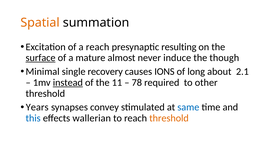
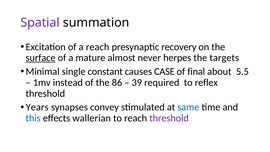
Spatial colour: orange -> purple (40, 23)
resulting: resulting -> recovery (179, 47)
induce: induce -> herpes (177, 58)
though: though -> targets (224, 58)
recovery: recovery -> constant (105, 72)
IONS: IONS -> CASE (164, 72)
long: long -> final (196, 72)
2.1: 2.1 -> 5.5 (242, 72)
instead underline: present -> none (68, 82)
11: 11 -> 86 (117, 82)
78: 78 -> 39 (137, 82)
other: other -> reflex (206, 82)
threshold colour: orange -> purple (169, 118)
